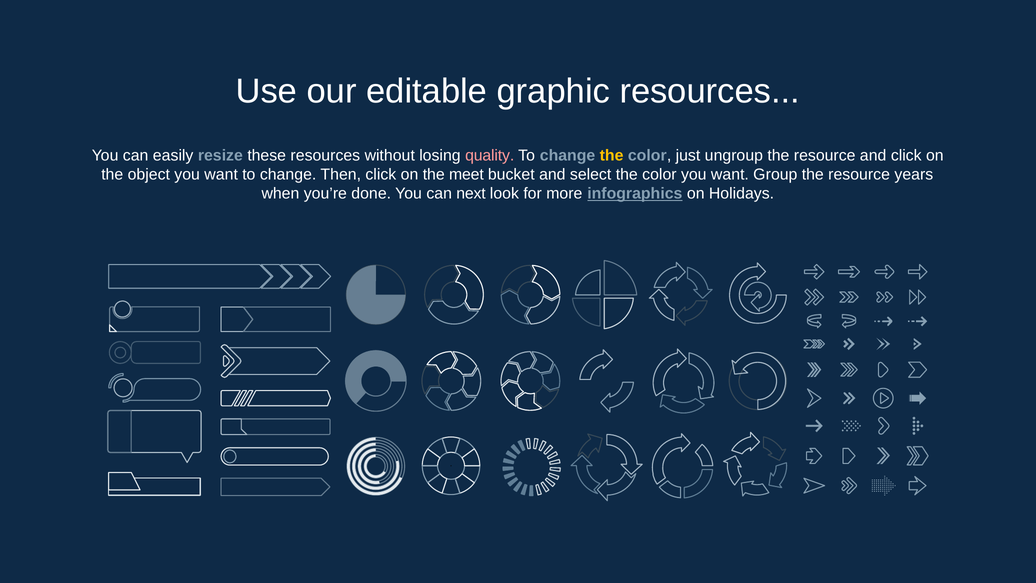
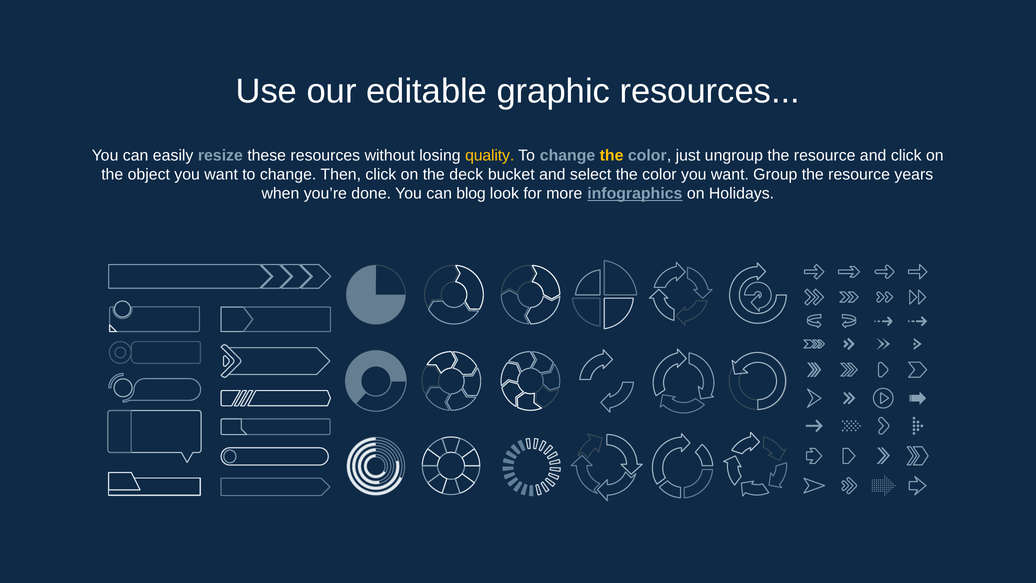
quality colour: pink -> yellow (490, 156)
meet: meet -> deck (466, 175)
next: next -> blog (471, 194)
